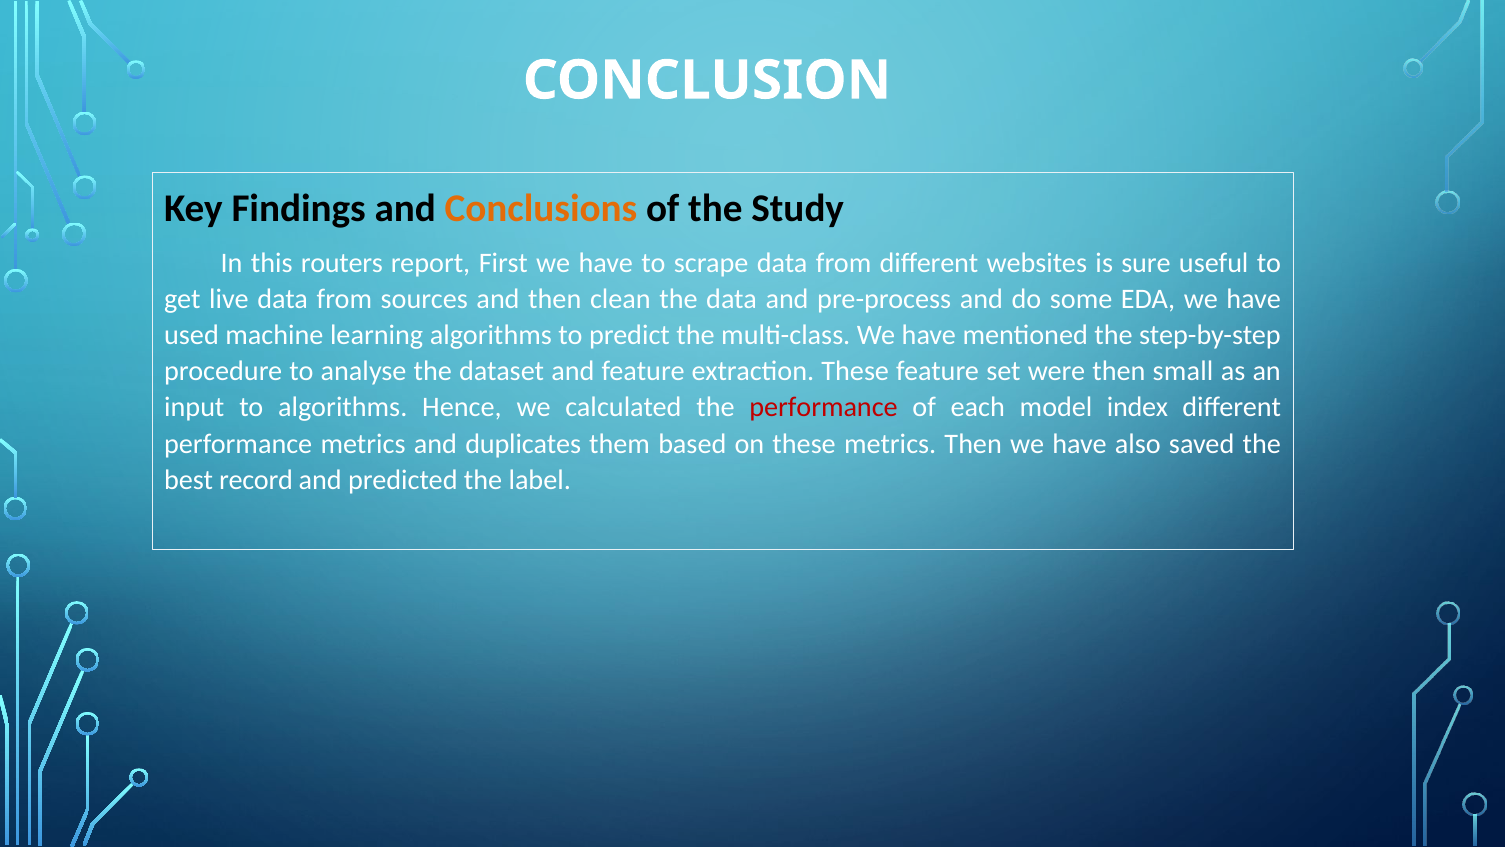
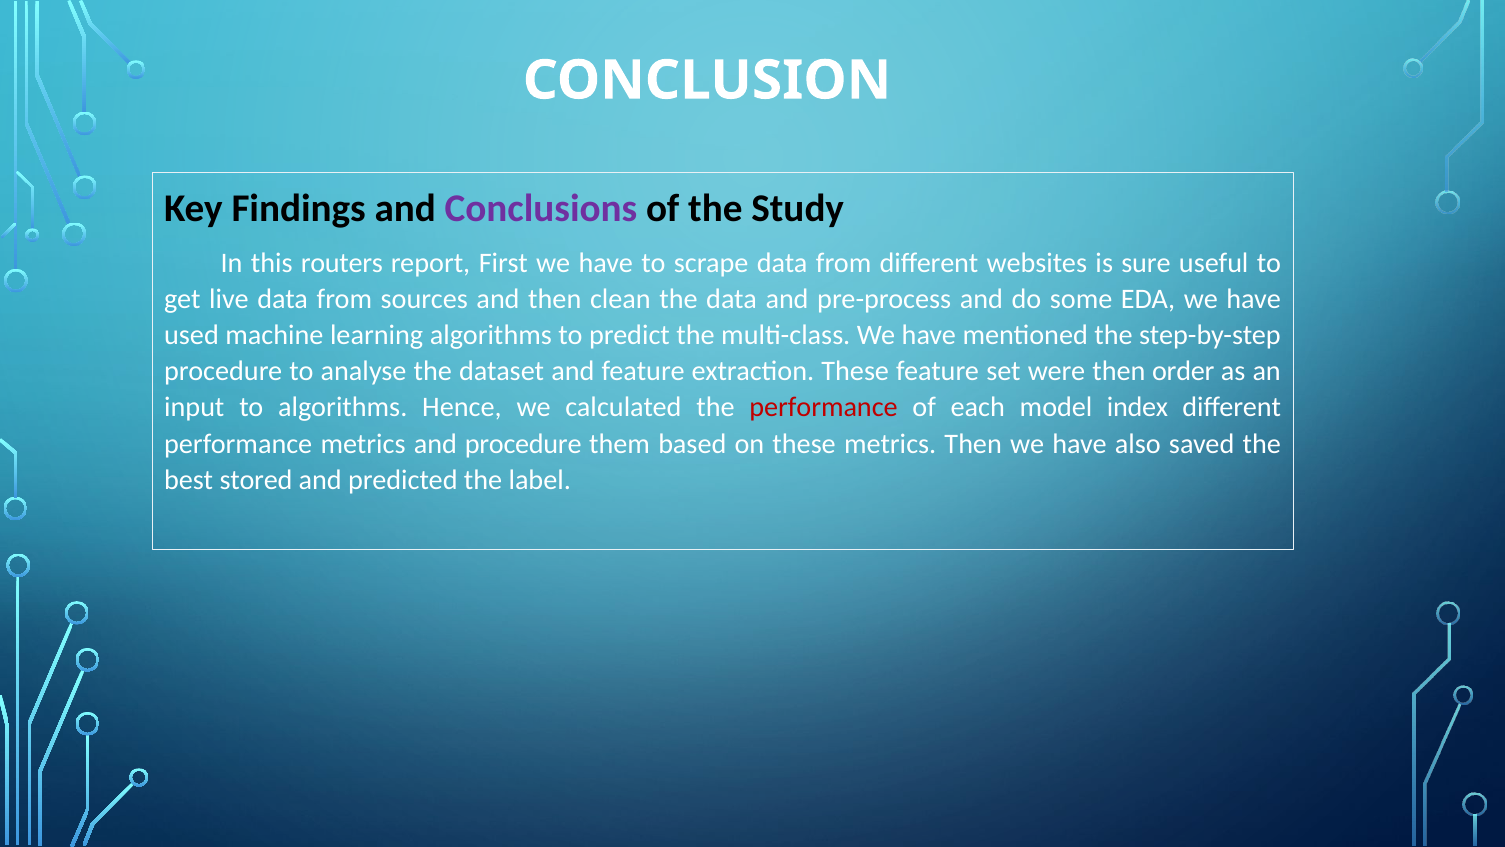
Conclusions colour: orange -> purple (541, 208)
small: small -> order (1183, 371)
and duplicates: duplicates -> procedure (523, 444)
record: record -> stored (256, 480)
